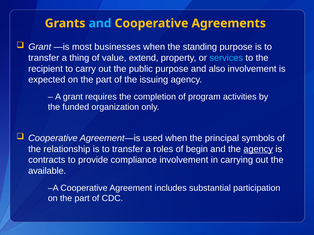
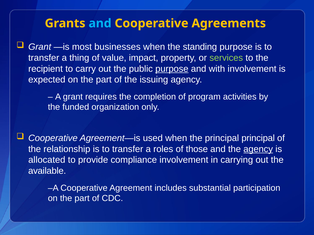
extend: extend -> impact (144, 58)
services colour: light blue -> light green (226, 58)
purpose underline: none -> present (172, 69)
also: also -> with (217, 69)
principal symbols: symbols -> principal (258, 138)
begin: begin -> those (197, 149)
contracts: contracts -> allocated (47, 160)
